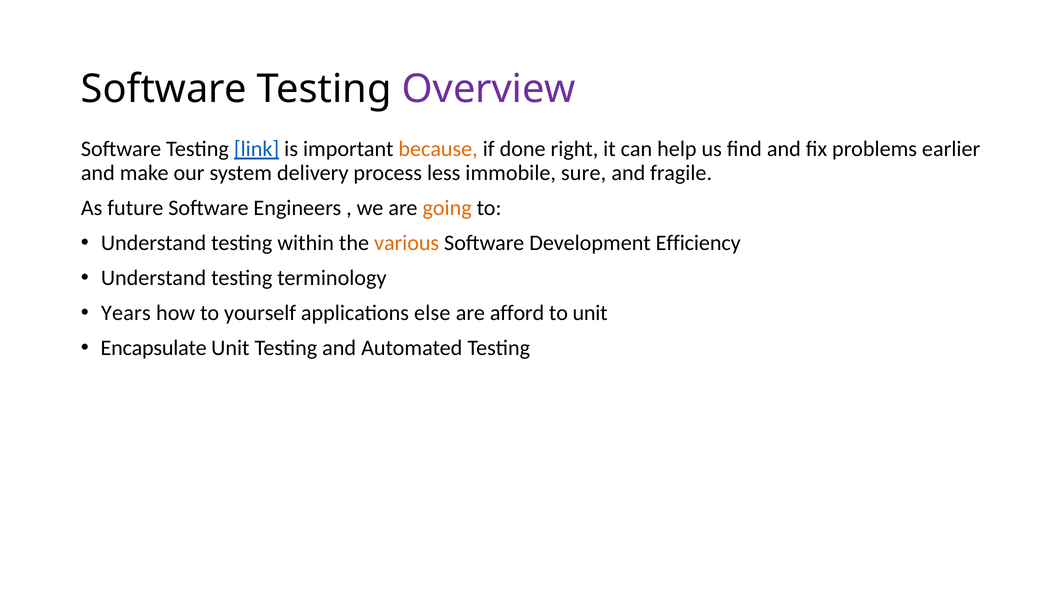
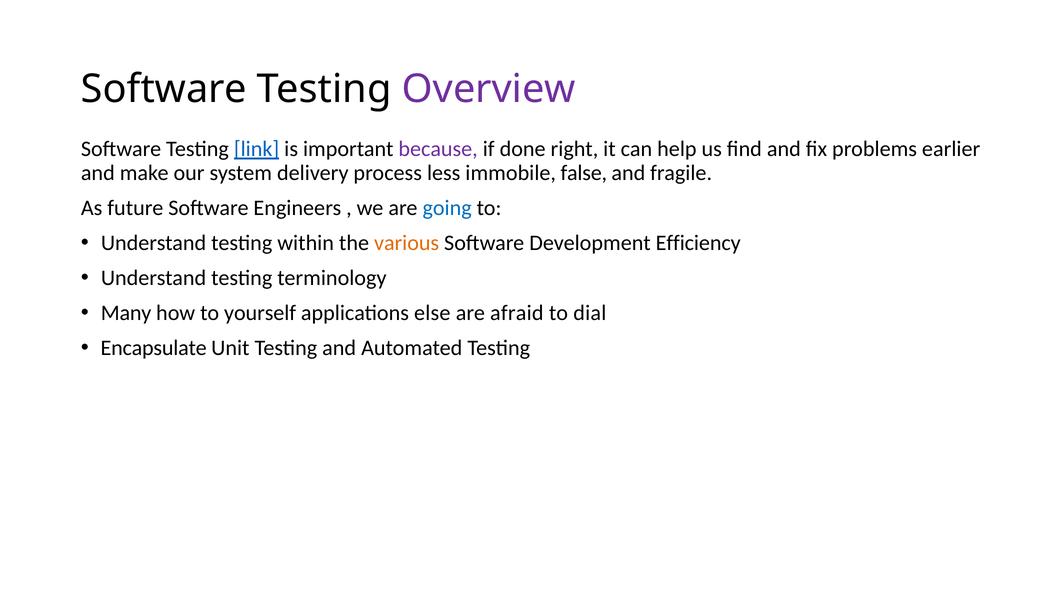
because colour: orange -> purple (438, 149)
sure: sure -> false (584, 173)
going colour: orange -> blue (447, 208)
Years: Years -> Many (126, 313)
afford: afford -> afraid (517, 313)
to unit: unit -> dial (590, 313)
